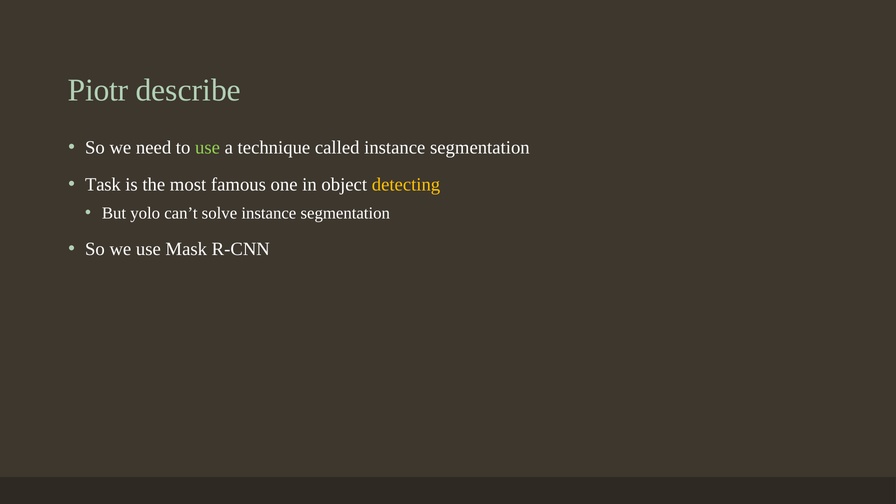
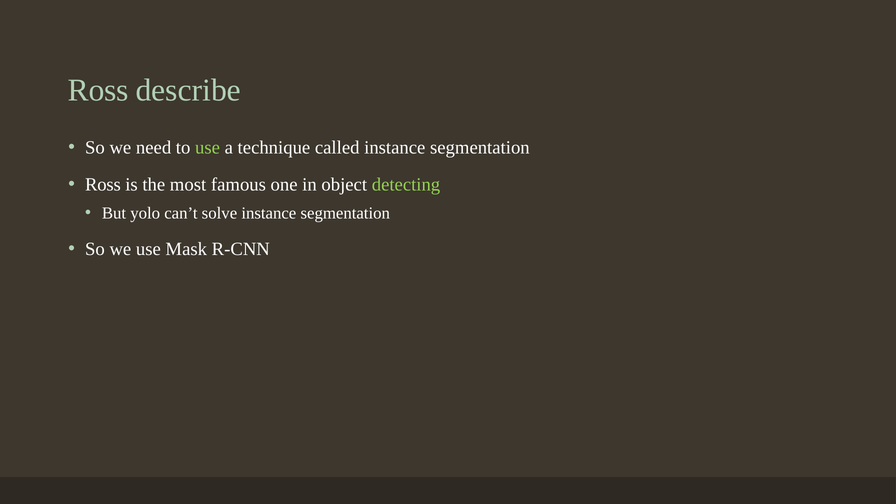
Piotr: Piotr -> Ross (98, 90)
Task: Task -> Ross (103, 184)
detecting colour: yellow -> light green (406, 184)
